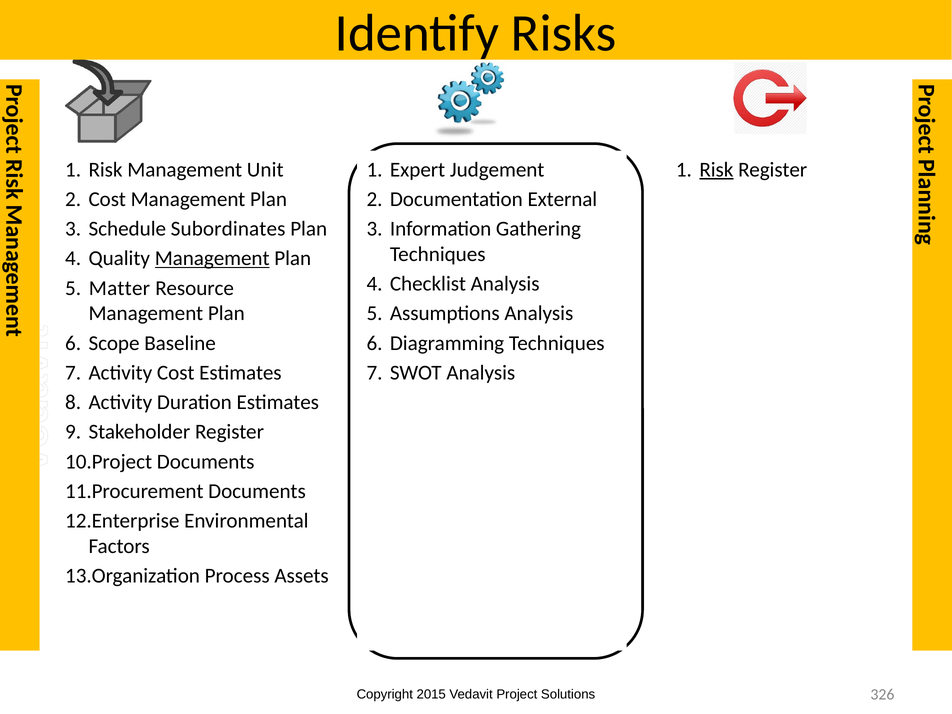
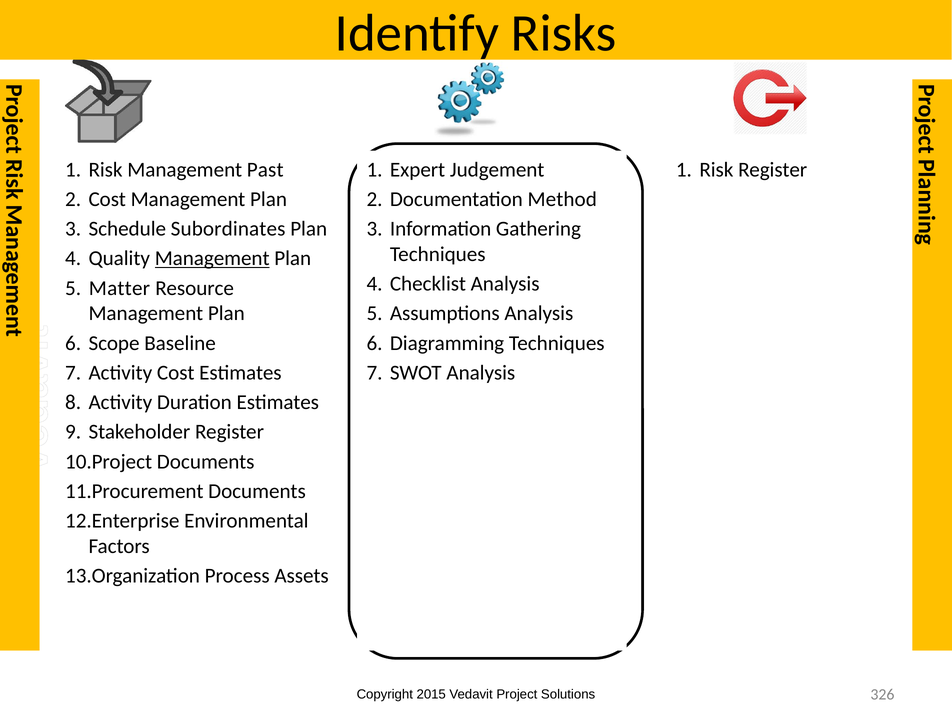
Unit: Unit -> Past (265, 170)
Risk underline: present -> none (716, 170)
External: External -> Method (562, 199)
